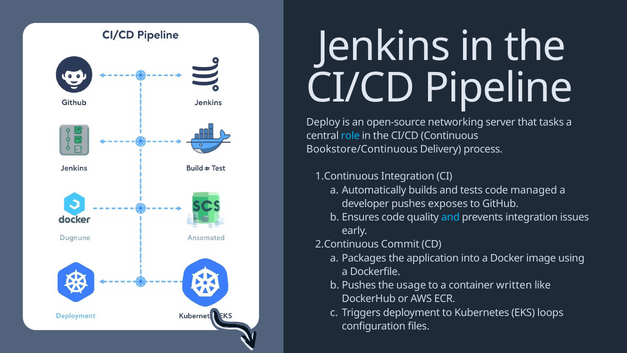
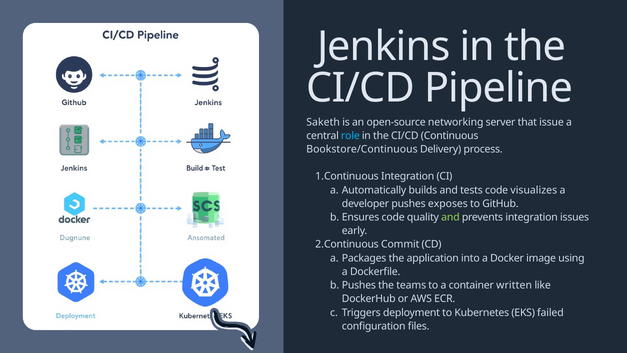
Deploy: Deploy -> Saketh (323, 122)
tasks: tasks -> issue (552, 122)
managed: managed -> visualizes (534, 190)
and colour: light blue -> light green (450, 217)
usage: usage -> teams (411, 285)
loops: loops -> failed (550, 312)
